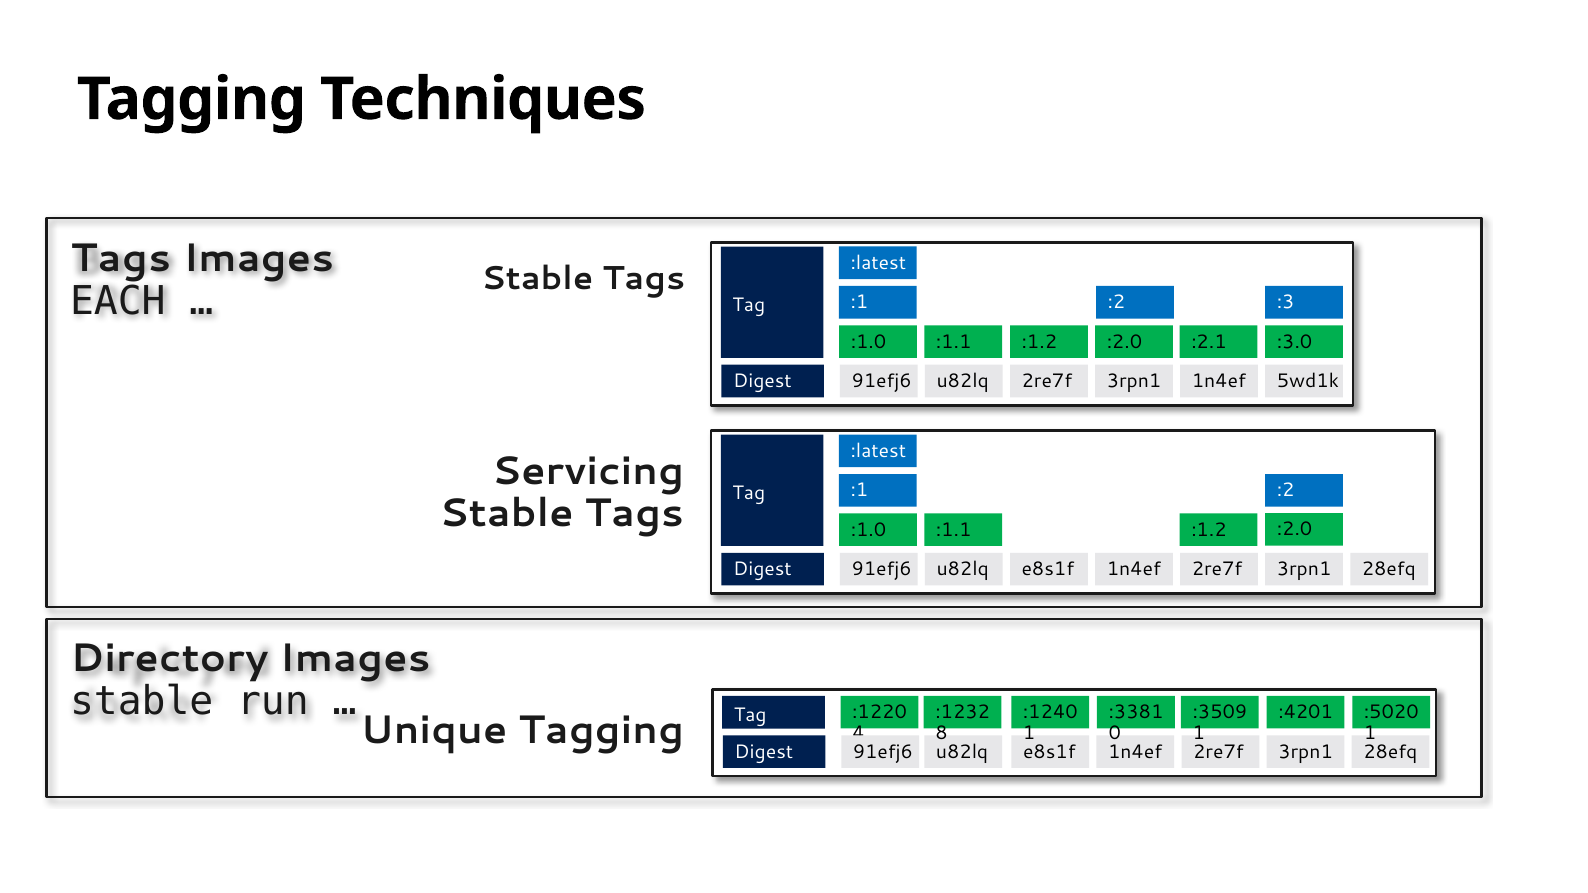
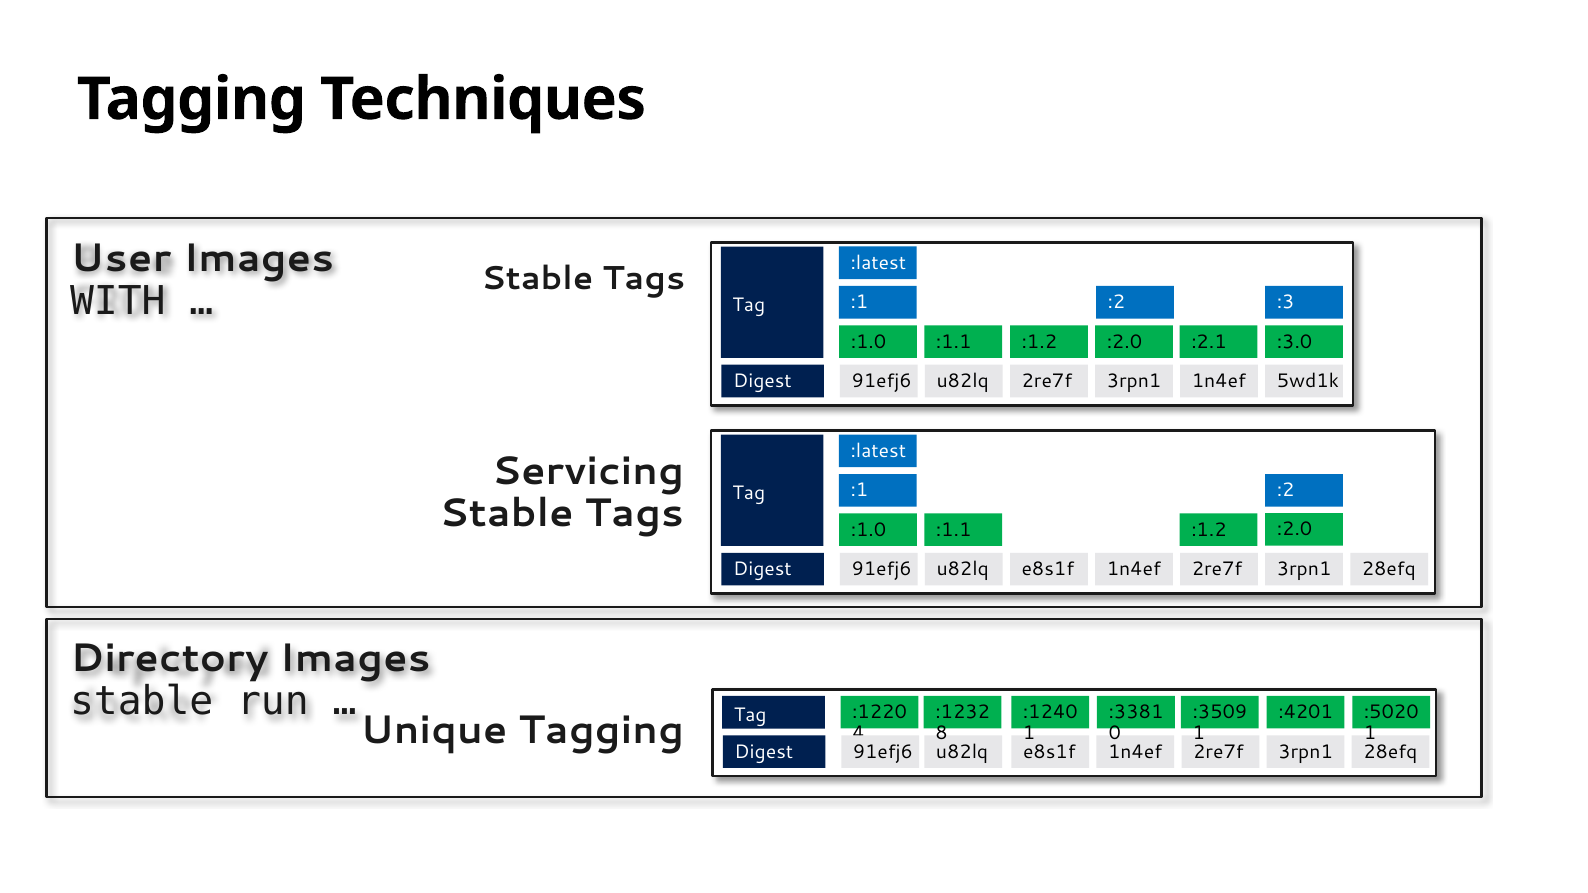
Tags: Tags -> User (121, 258)
EACH: EACH -> WITH (118, 301)
